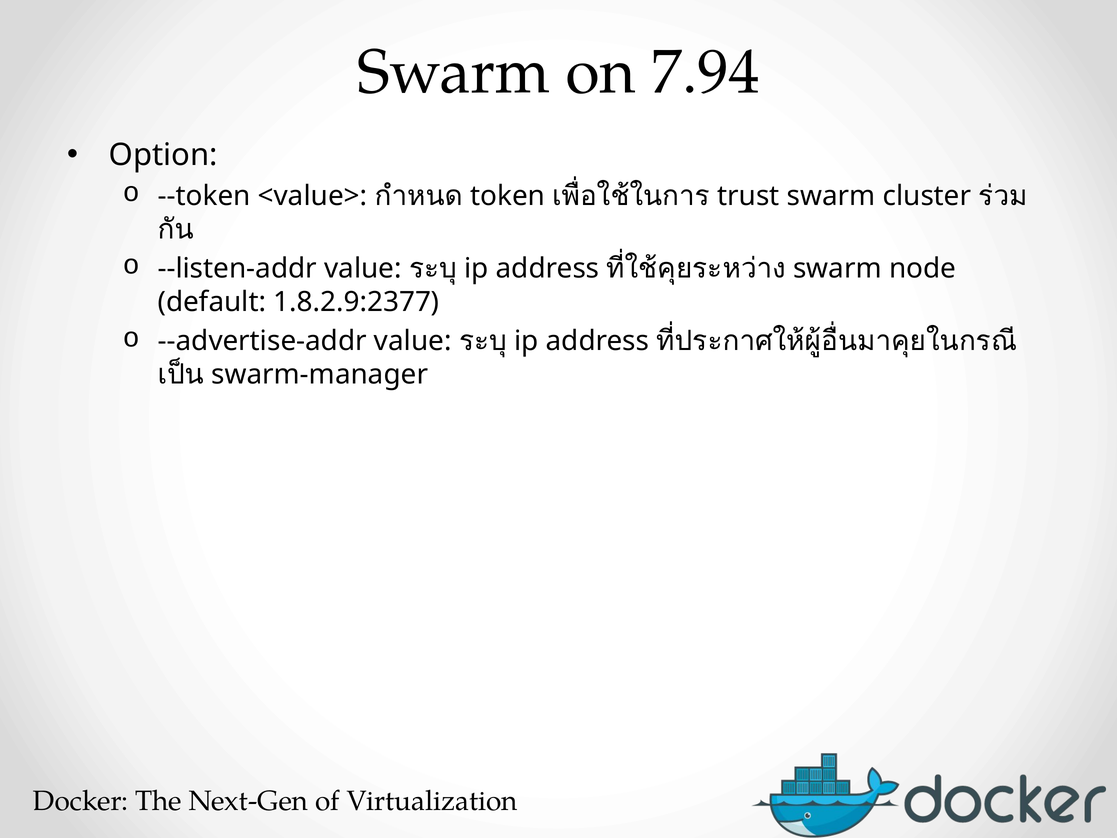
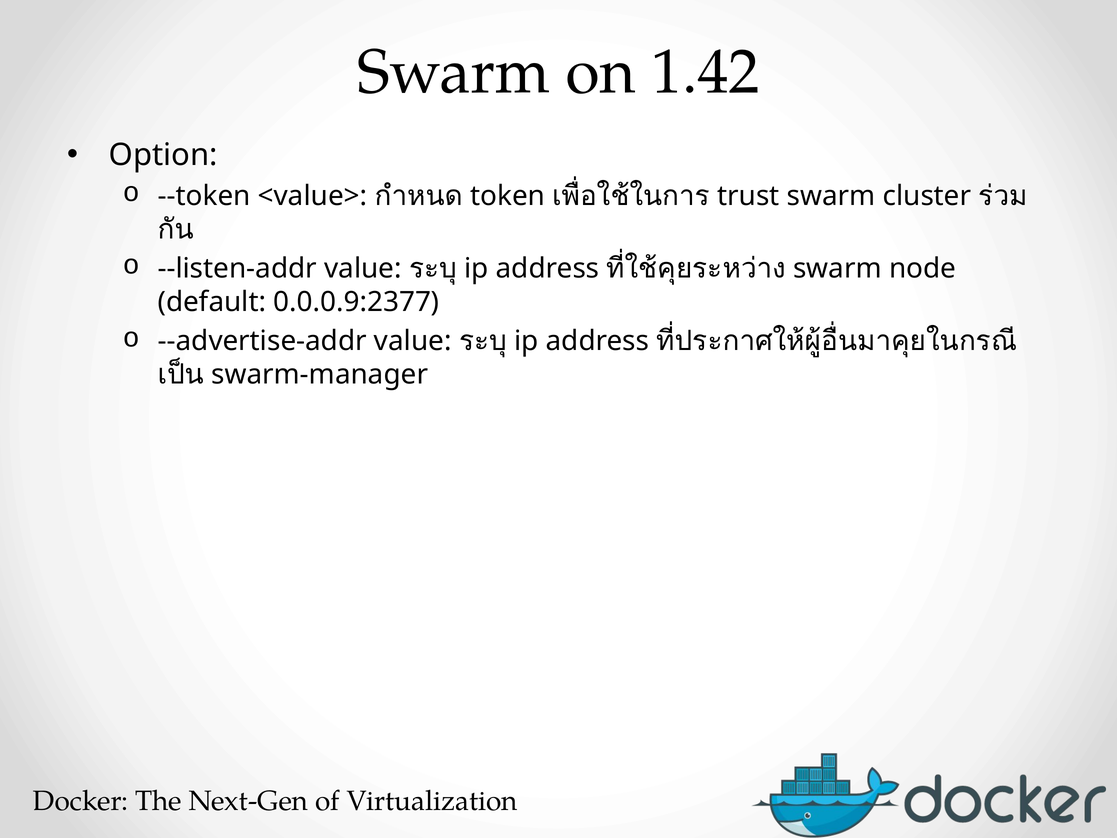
7.94: 7.94 -> 1.42 (705, 72)
1.8.2.9:2377: 1.8.2.9:2377 -> 0.0.0.9:2377 (356, 302)
